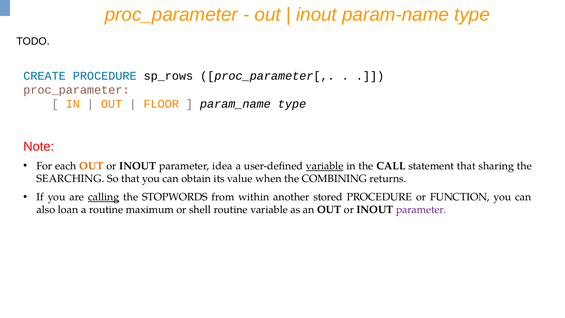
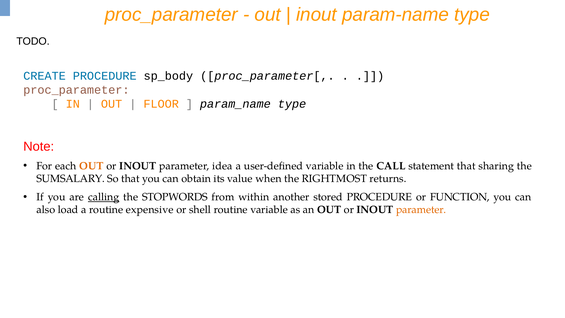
sp_rows: sp_rows -> sp_body (168, 76)
variable underline: present -> none (325, 166)
SEARCHING: SEARCHING -> SUMSALARY (71, 179)
COMBINING: COMBINING -> RIGHTMOST (334, 179)
loan: loan -> load (68, 210)
maximum: maximum -> expensive (150, 210)
parameter colour: purple -> orange (421, 210)
